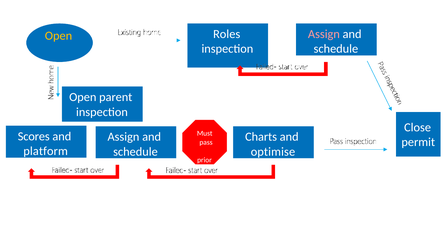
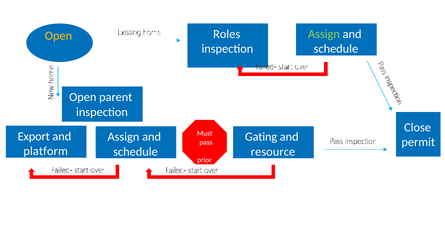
Assign colour: pink -> light green (324, 34)
Scores: Scores -> Export (34, 137)
Charts: Charts -> Gating (261, 137)
optimise: optimise -> resource (273, 152)
